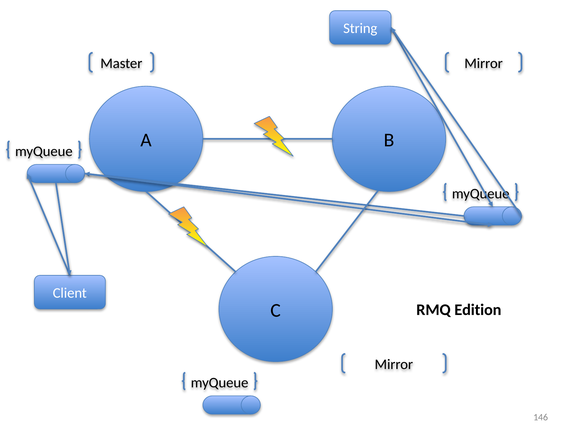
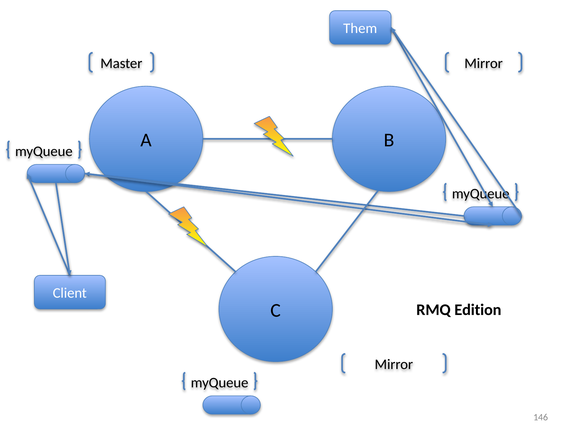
String: String -> Them (360, 28)
